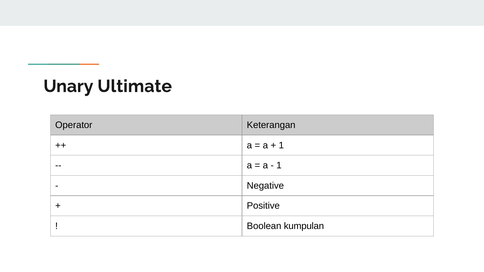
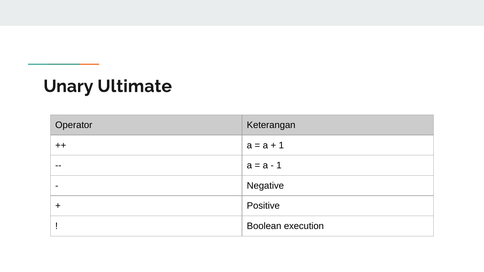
kumpulan: kumpulan -> execution (304, 226)
